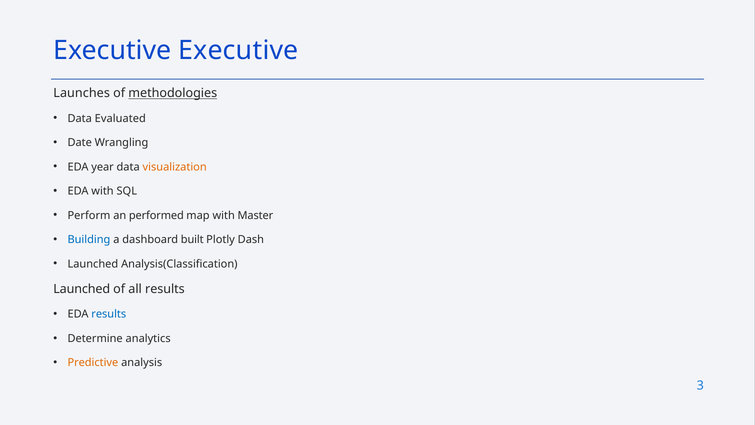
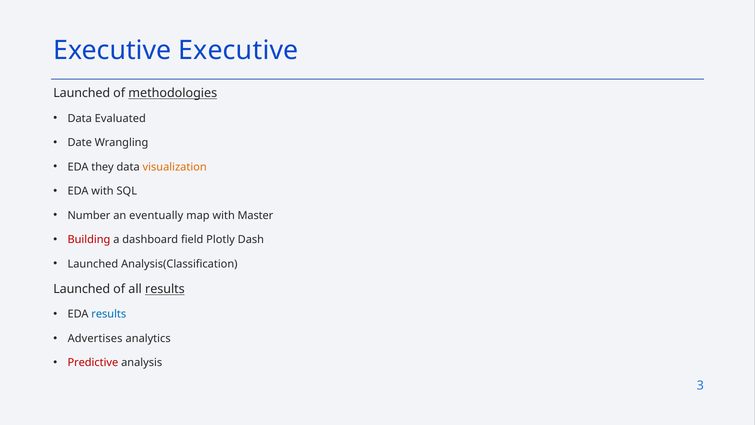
Launches: Launches -> Launched (82, 93)
year: year -> they (103, 167)
Perform: Perform -> Number (89, 215)
performed: performed -> eventually (156, 215)
Building colour: blue -> red (89, 239)
built: built -> field (192, 239)
results underline: none -> present (165, 289)
Determine: Determine -> Advertises (95, 338)
Predictive colour: orange -> red (93, 363)
